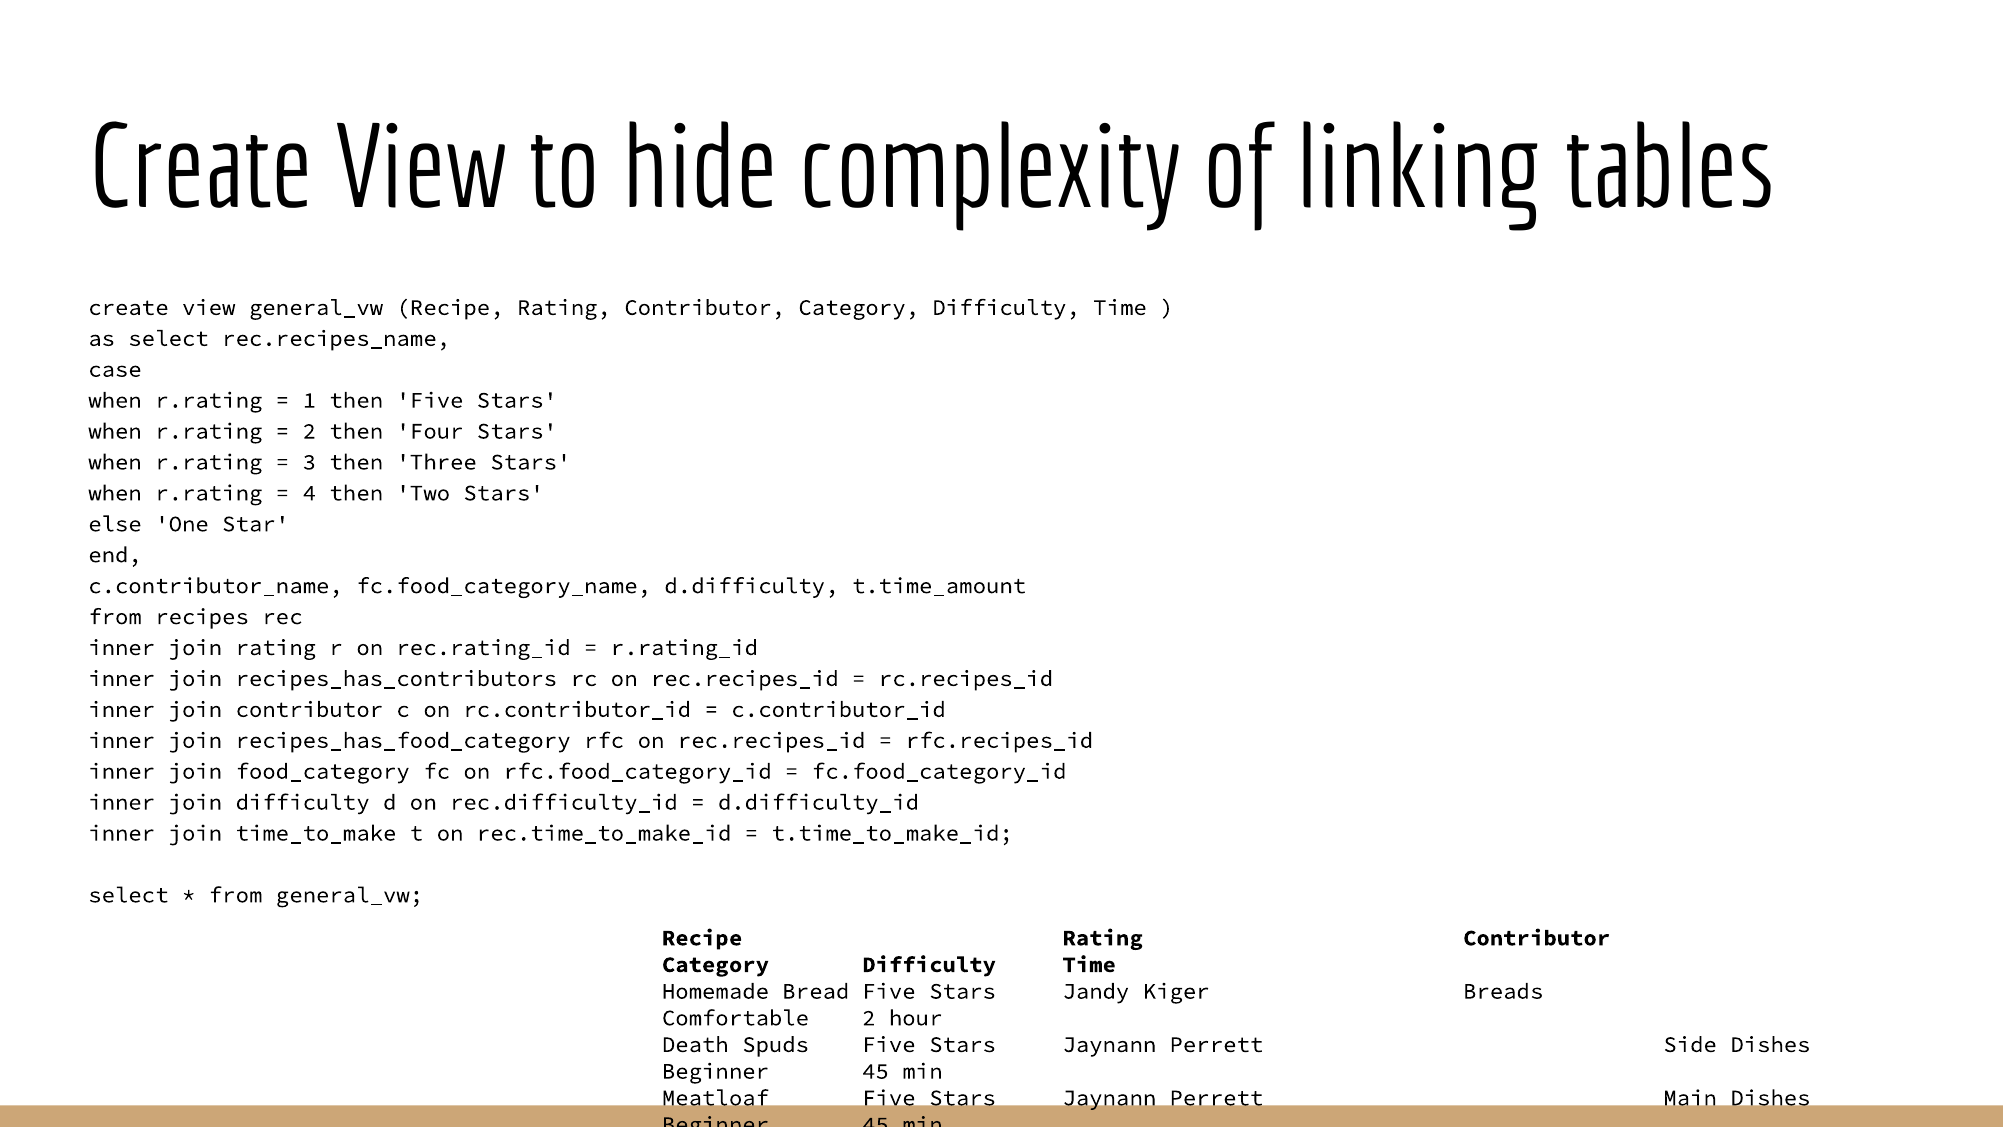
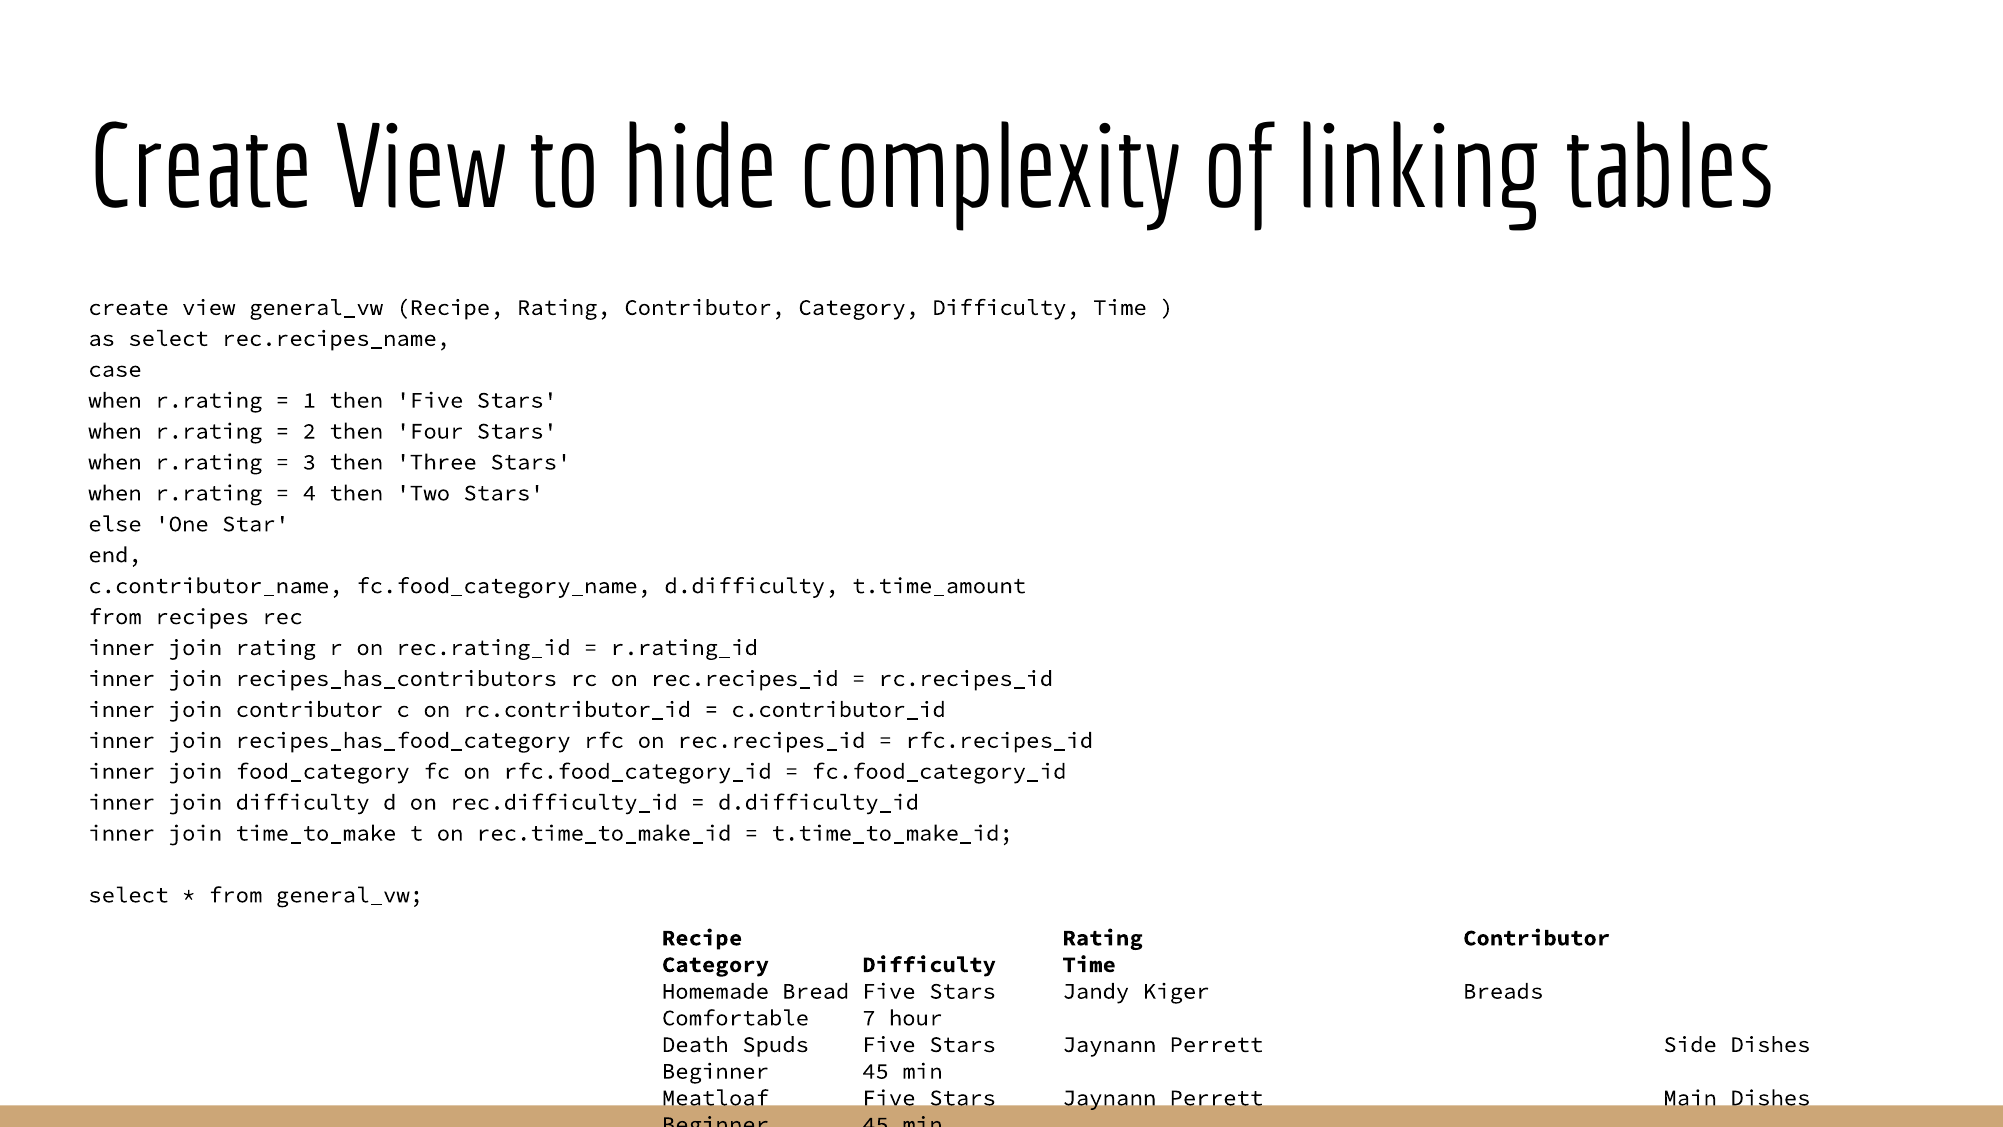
Comfortable 2: 2 -> 7 (869, 1018)
